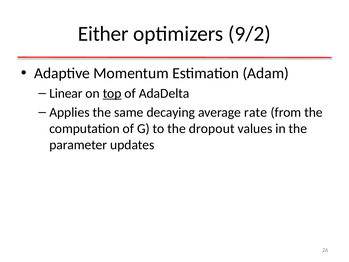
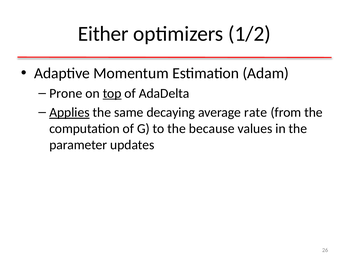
9/2: 9/2 -> 1/2 (250, 34)
Linear: Linear -> Prone (66, 93)
Applies underline: none -> present (69, 112)
dropout: dropout -> because (212, 129)
